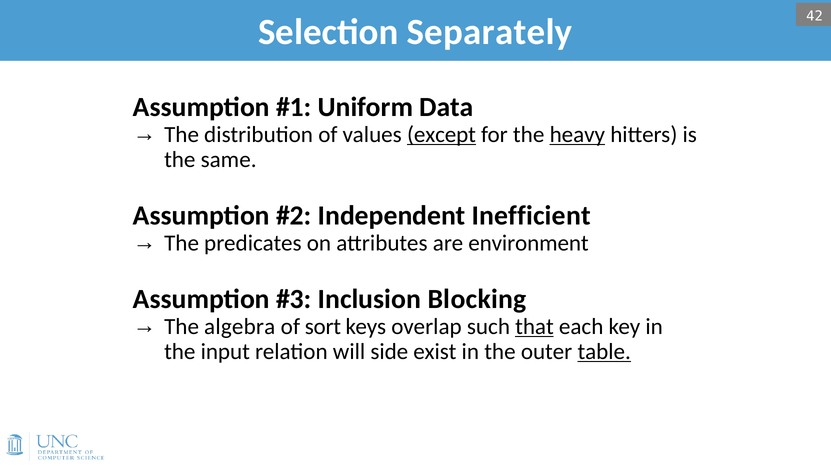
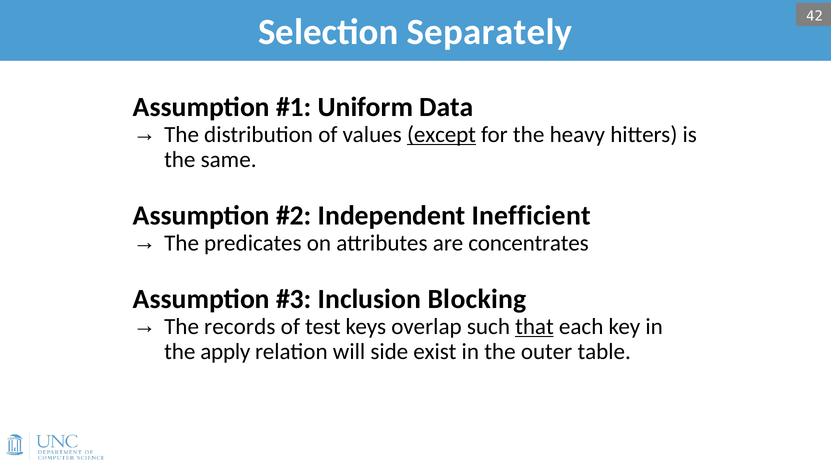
heavy underline: present -> none (577, 135)
environment: environment -> concentrates (528, 243)
algebra: algebra -> records (240, 327)
sort: sort -> test (323, 327)
input: input -> apply (225, 352)
table underline: present -> none (604, 352)
